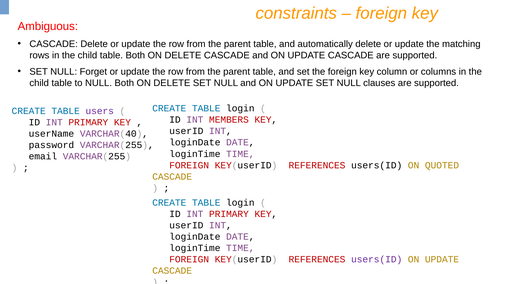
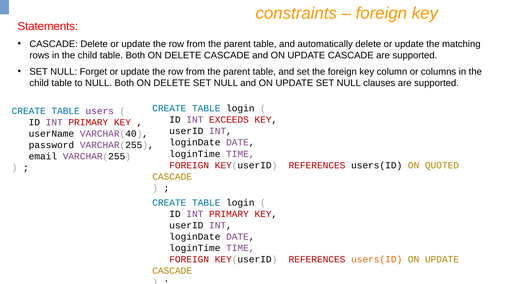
Ambiguous: Ambiguous -> Statements (48, 26)
MEMBERS: MEMBERS -> EXCEEDS (229, 120)
users(ID colour: purple -> orange (377, 260)
